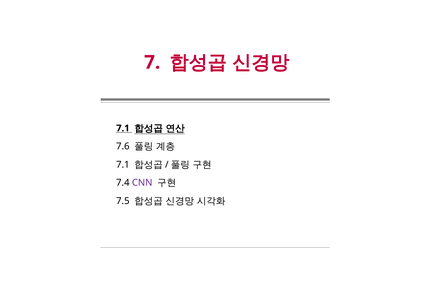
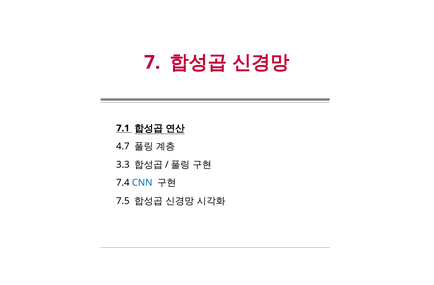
7.6: 7.6 -> 4.7 (123, 146)
7.1: 7.1 -> 3.3 (123, 165)
CNN colour: purple -> blue (142, 183)
